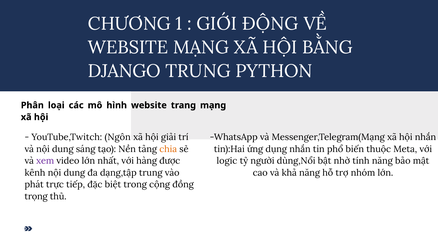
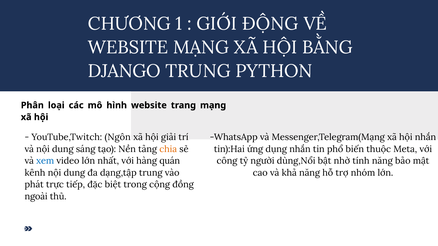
xem colour: purple -> blue (45, 161)
được: được -> quán (170, 161)
logic: logic -> công (227, 161)
trọng: trọng -> ngoài (36, 197)
